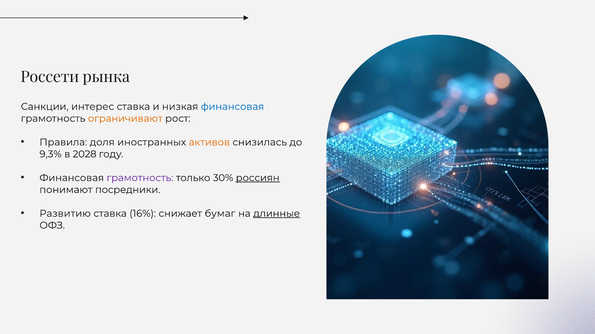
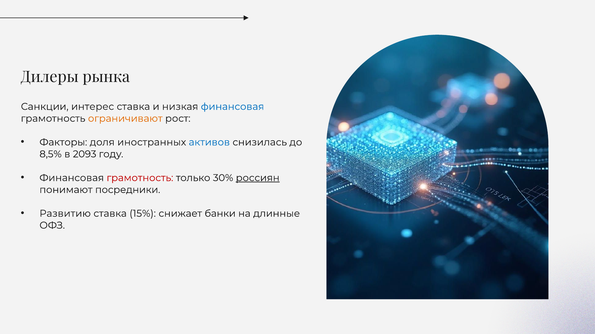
Россети: Россети -> Дилеры (50, 77)
Правила: Правила -> Факторы (63, 143)
активов colour: orange -> blue (209, 143)
9,3%: 9,3% -> 8,5% (51, 154)
2028: 2028 -> 2093 (85, 154)
грамотность colour: purple -> red (140, 178)
16%: 16% -> 15% (143, 214)
бумаг: бумаг -> банки (220, 214)
длинные underline: present -> none (277, 214)
